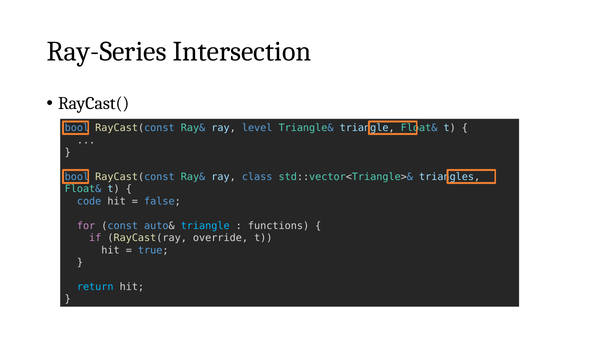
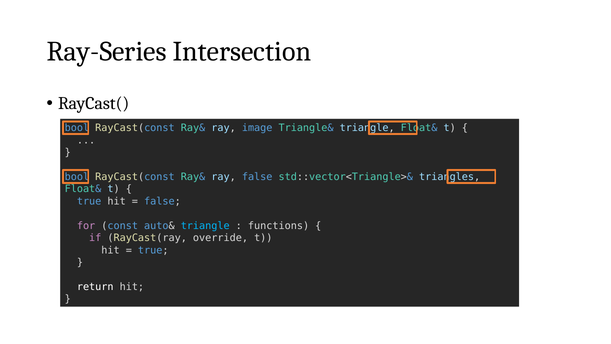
level: level -> image (257, 128)
ray class: class -> false (257, 177)
code: code -> true (89, 201)
return colour: light blue -> white (95, 287)
